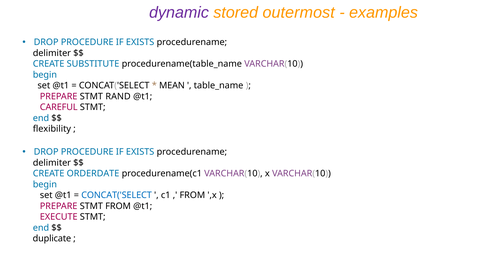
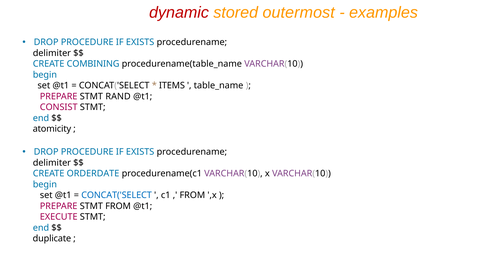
dynamic colour: purple -> red (179, 13)
SUBSTITUTE: SUBSTITUTE -> COMBINING (93, 64)
MEAN: MEAN -> ITEMS (172, 86)
CAREFUL: CAREFUL -> CONSIST (59, 107)
flexibility: flexibility -> atomicity (52, 129)
